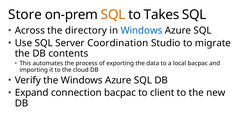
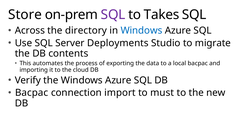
SQL colour: orange -> purple (113, 15)
Coordination: Coordination -> Deployments (118, 43)
Expand: Expand -> Bacpac (32, 93)
connection bacpac: bacpac -> import (120, 93)
client: client -> must (162, 93)
